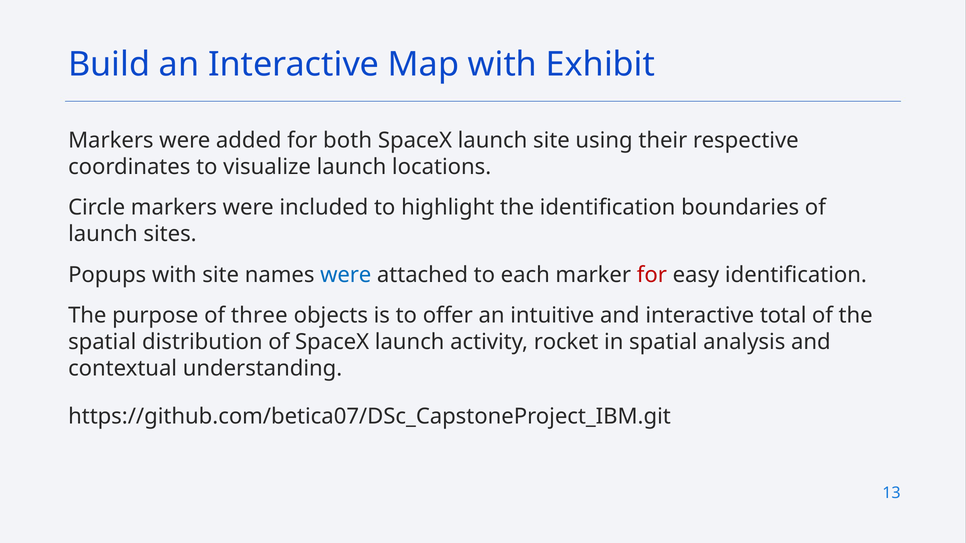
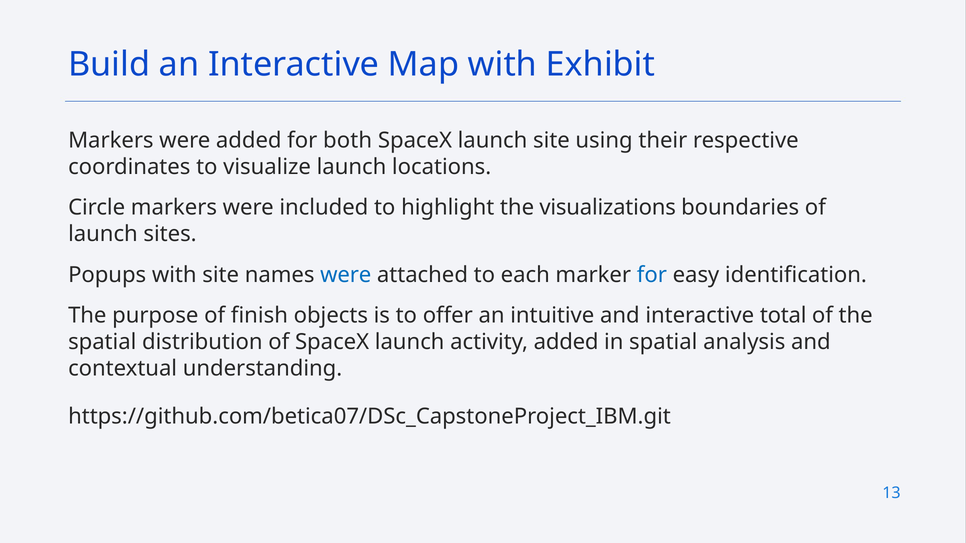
the identification: identification -> visualizations (608, 208)
for colour: red -> blue (652, 275)
three: three -> finish (259, 316)
activity rocket: rocket -> added (566, 342)
